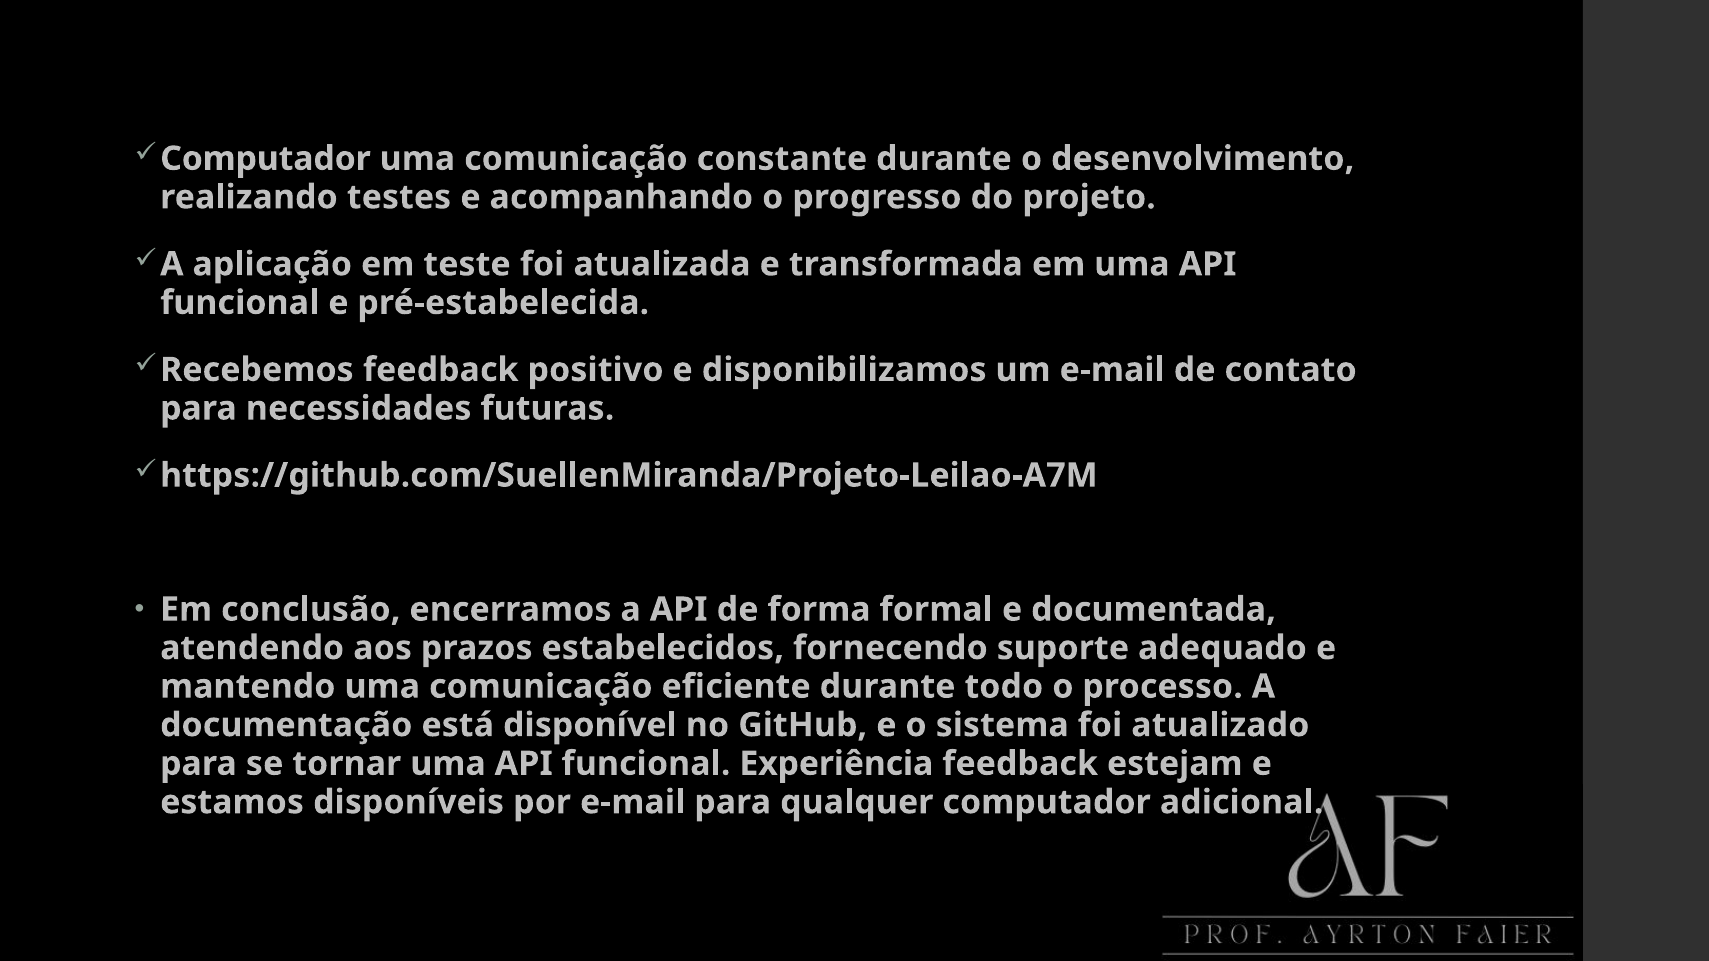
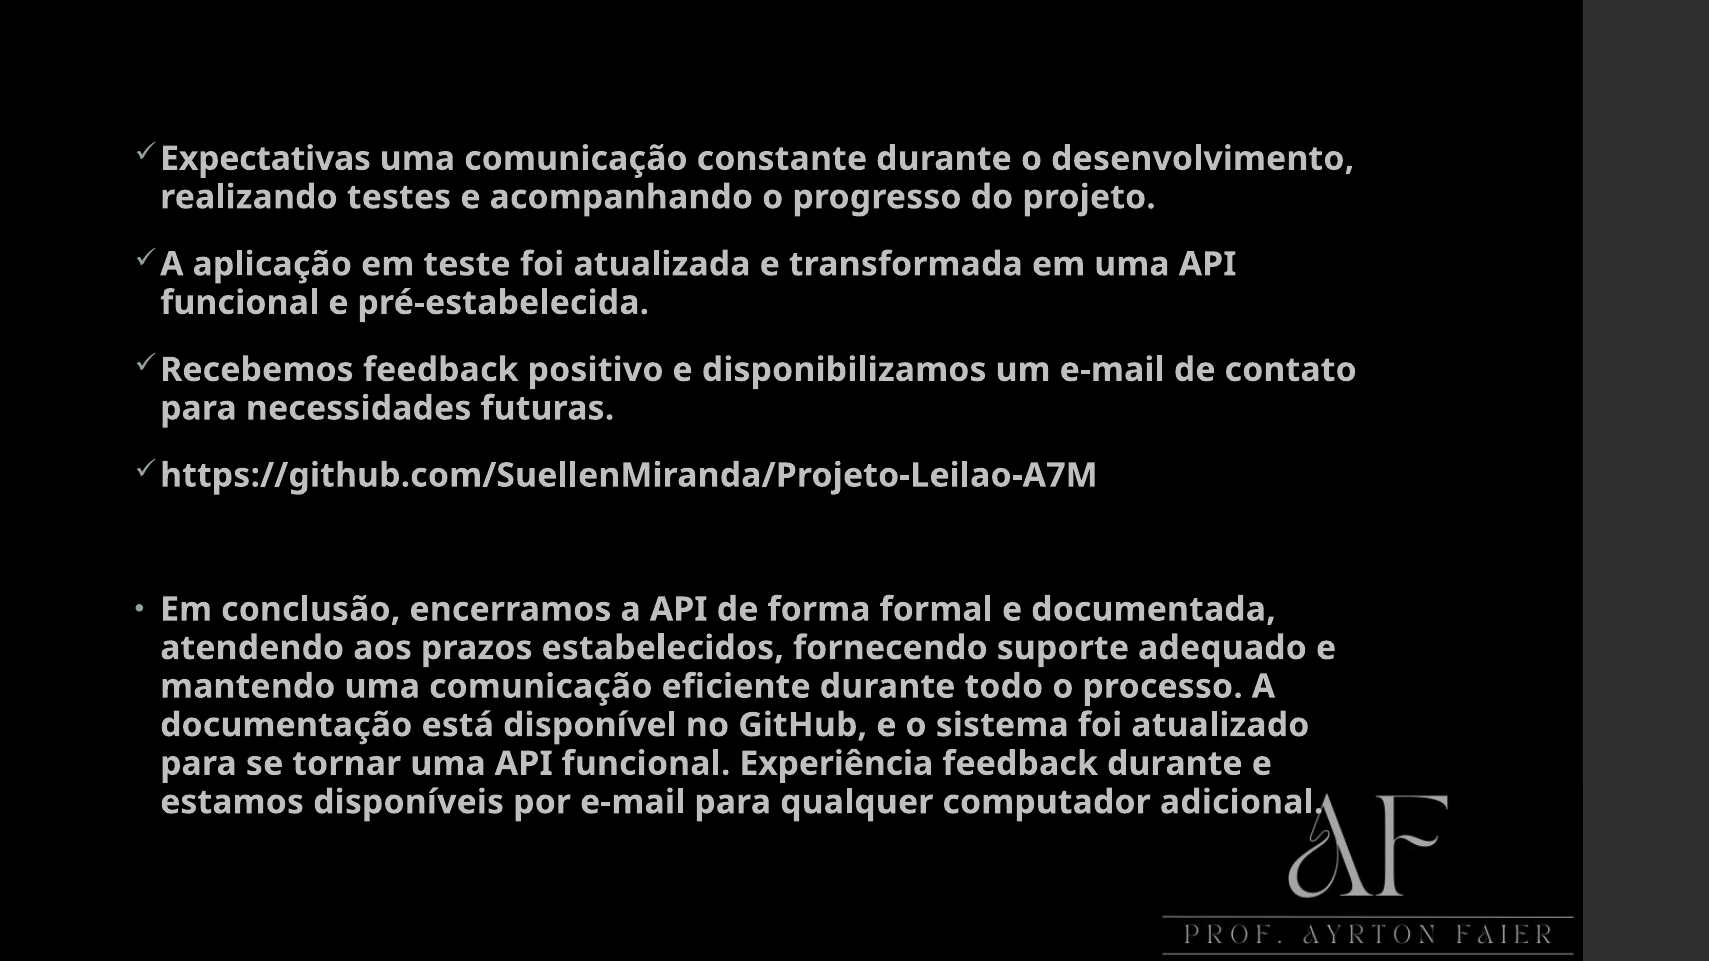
Computador: Computador -> Expectativas (266, 159)
feedback estejam: estejam -> durante (1175, 764)
